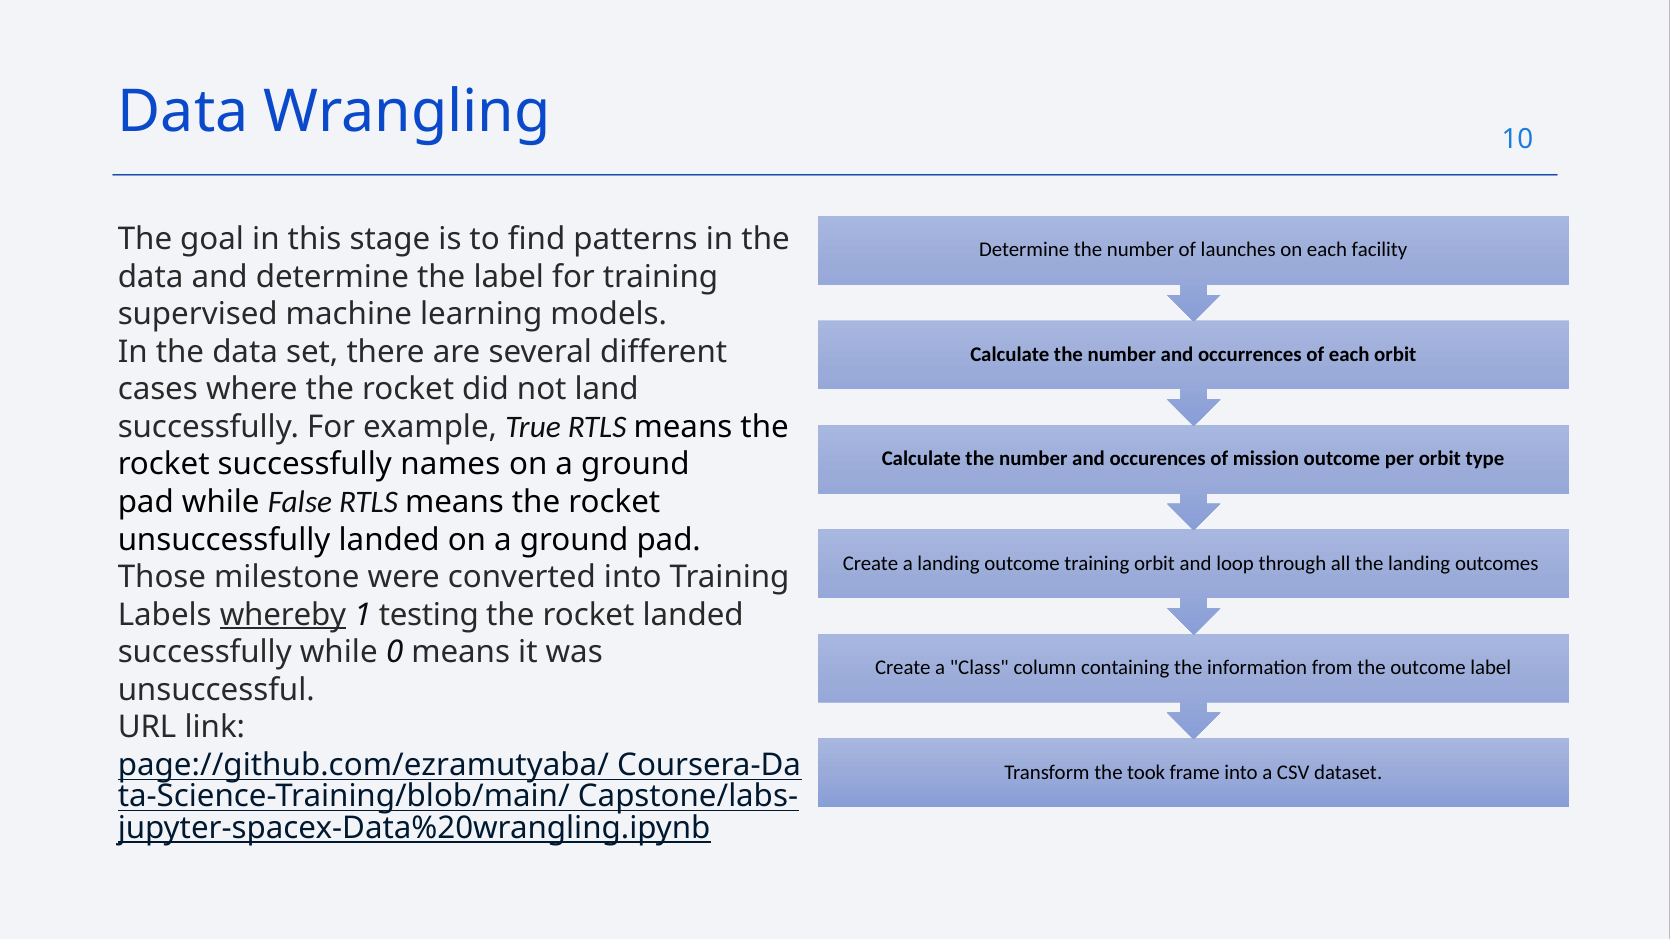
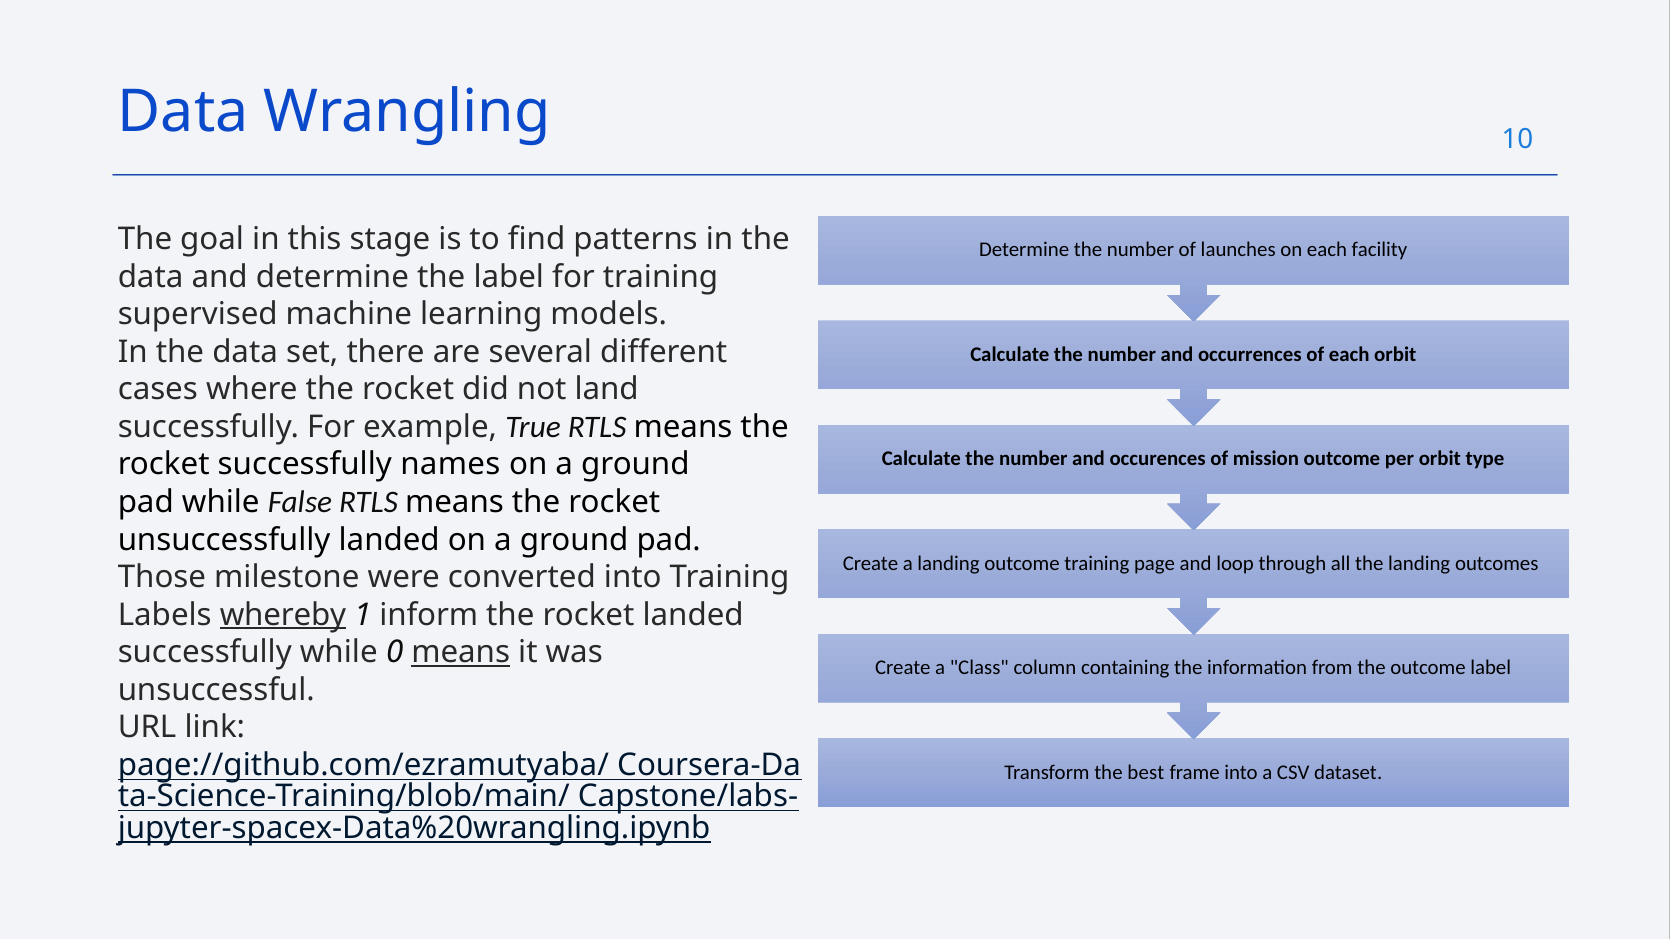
training orbit: orbit -> page (1155, 564)
testing: testing -> inform (429, 615)
means underline: none -> present (461, 653)
took: took -> best (1146, 772)
